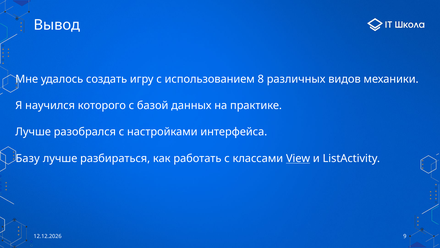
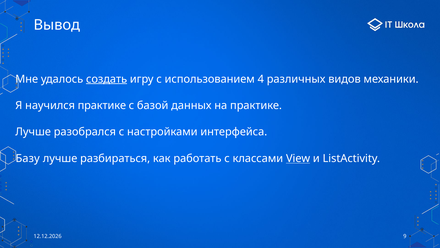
создать underline: none -> present (107, 79)
8: 8 -> 4 (261, 79)
научился которого: которого -> практике (102, 105)
